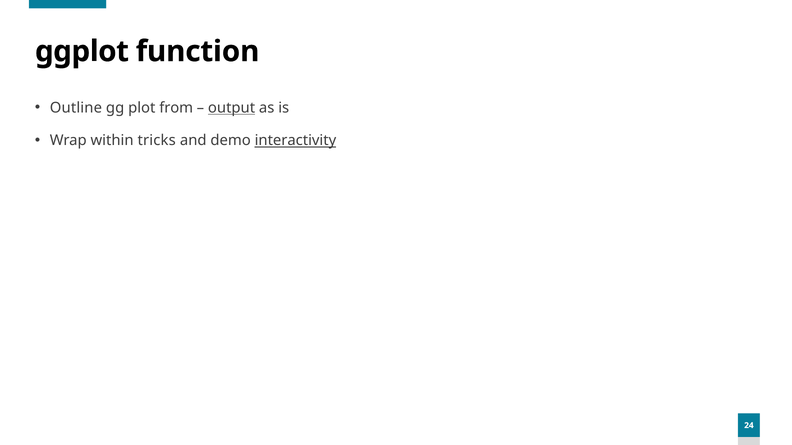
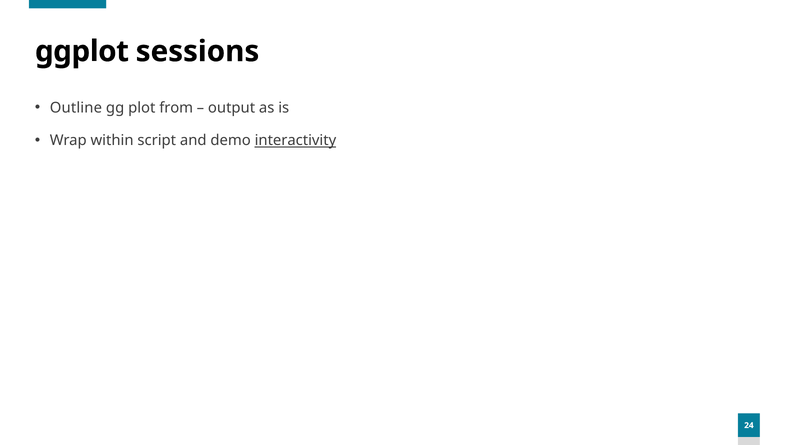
function: function -> sessions (197, 51)
output underline: present -> none (232, 108)
tricks: tricks -> script (157, 141)
